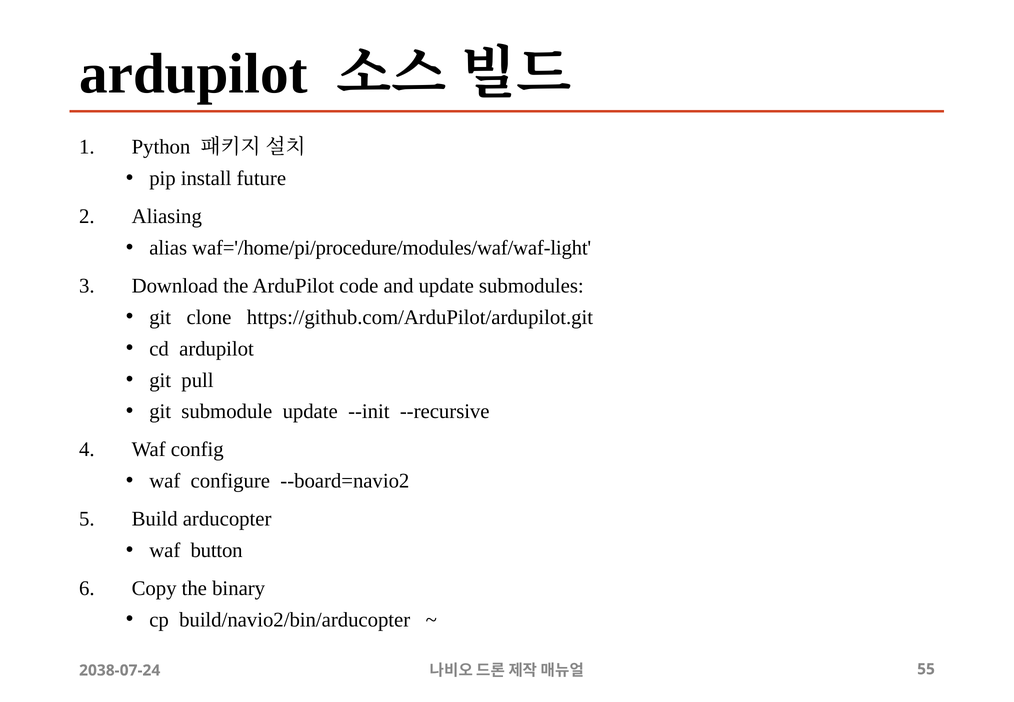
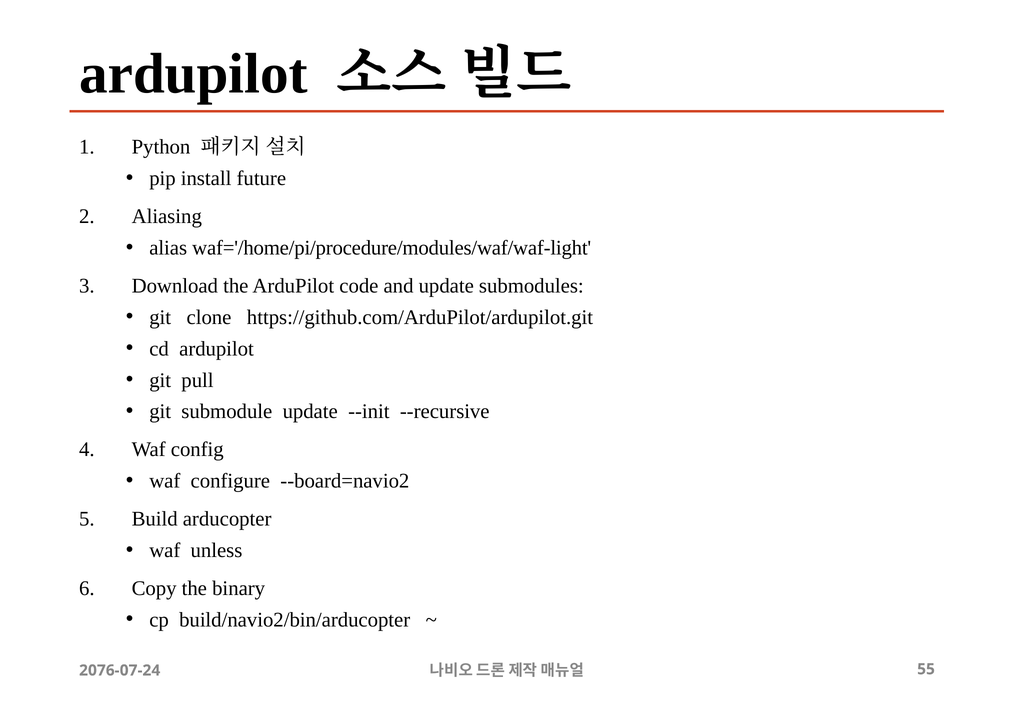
button: button -> unless (216, 550)
2038-07-24: 2038-07-24 -> 2076-07-24 (120, 670)
